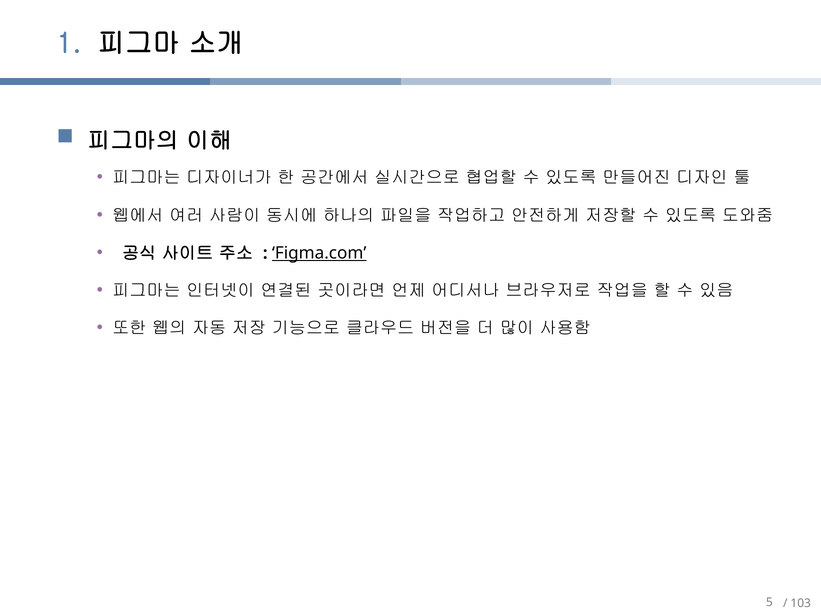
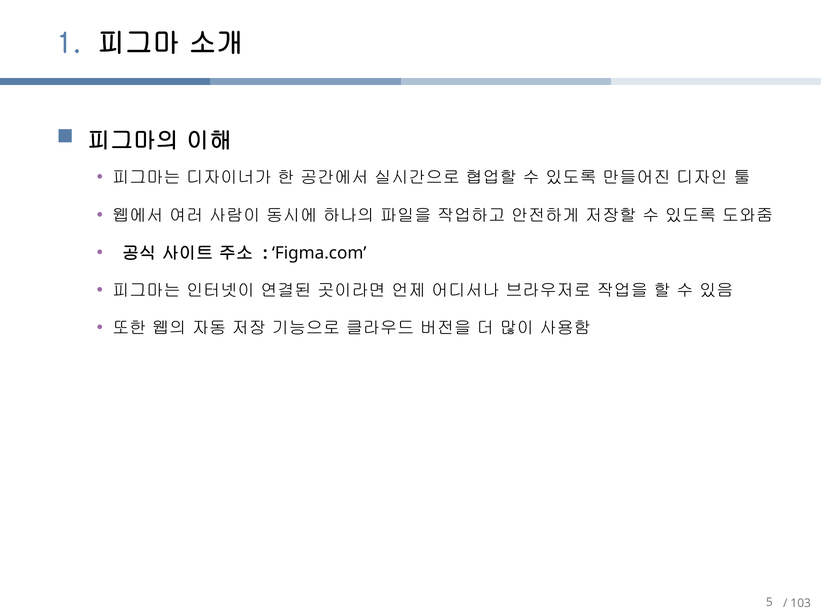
Figma.com underline: present -> none (319, 253)
